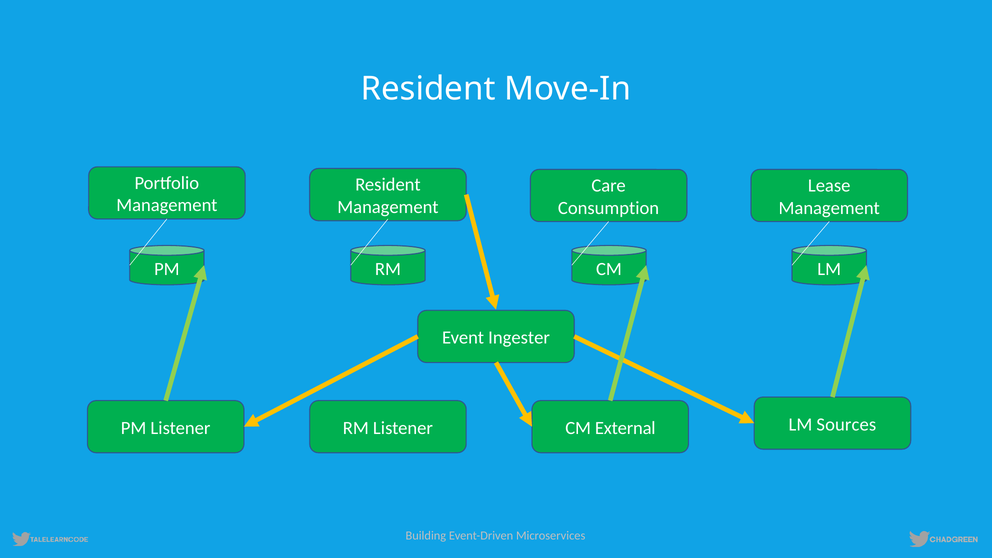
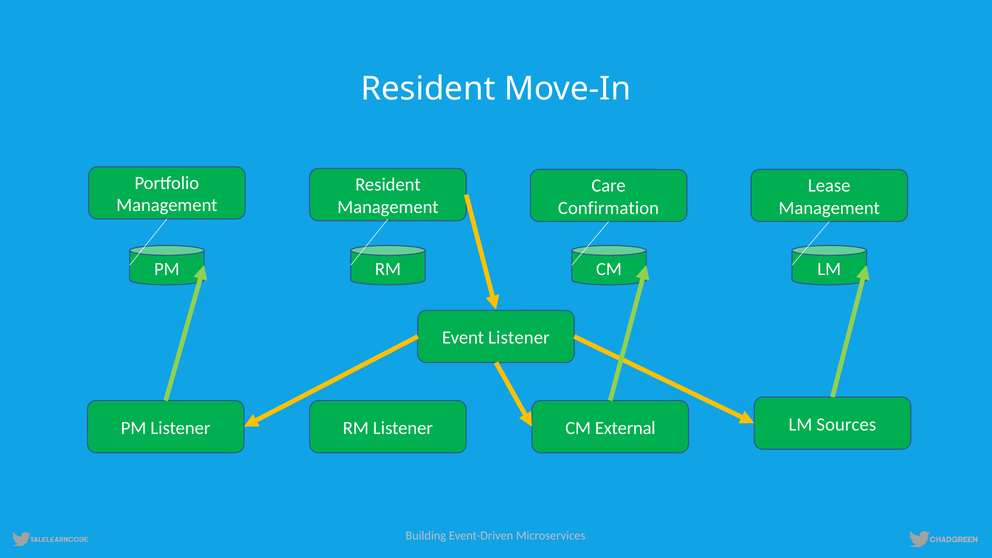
Consumption: Consumption -> Confirmation (608, 208)
Event Ingester: Ingester -> Listener (519, 338)
